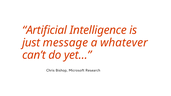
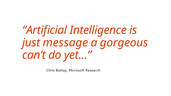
whatever: whatever -> gorgeous (124, 43)
